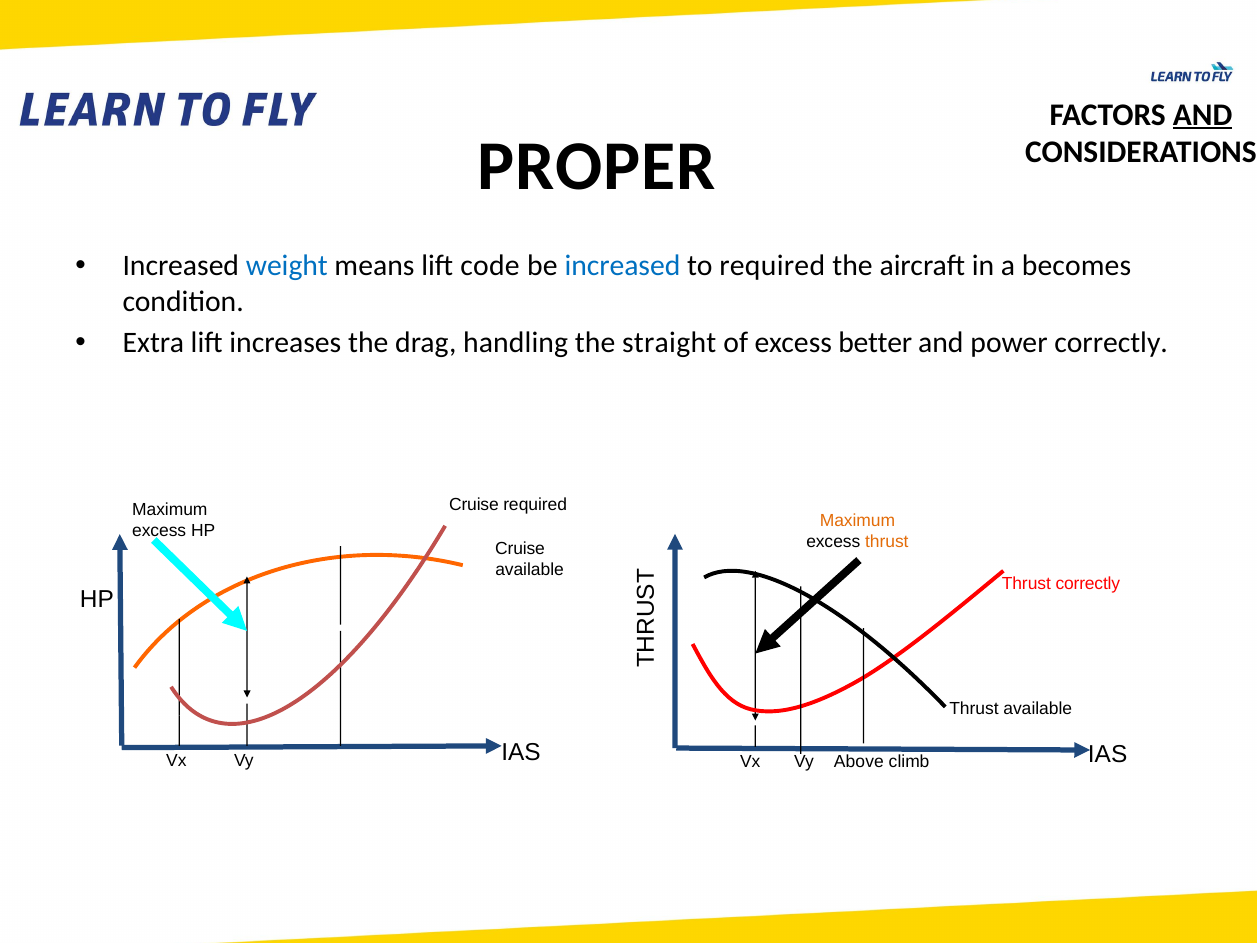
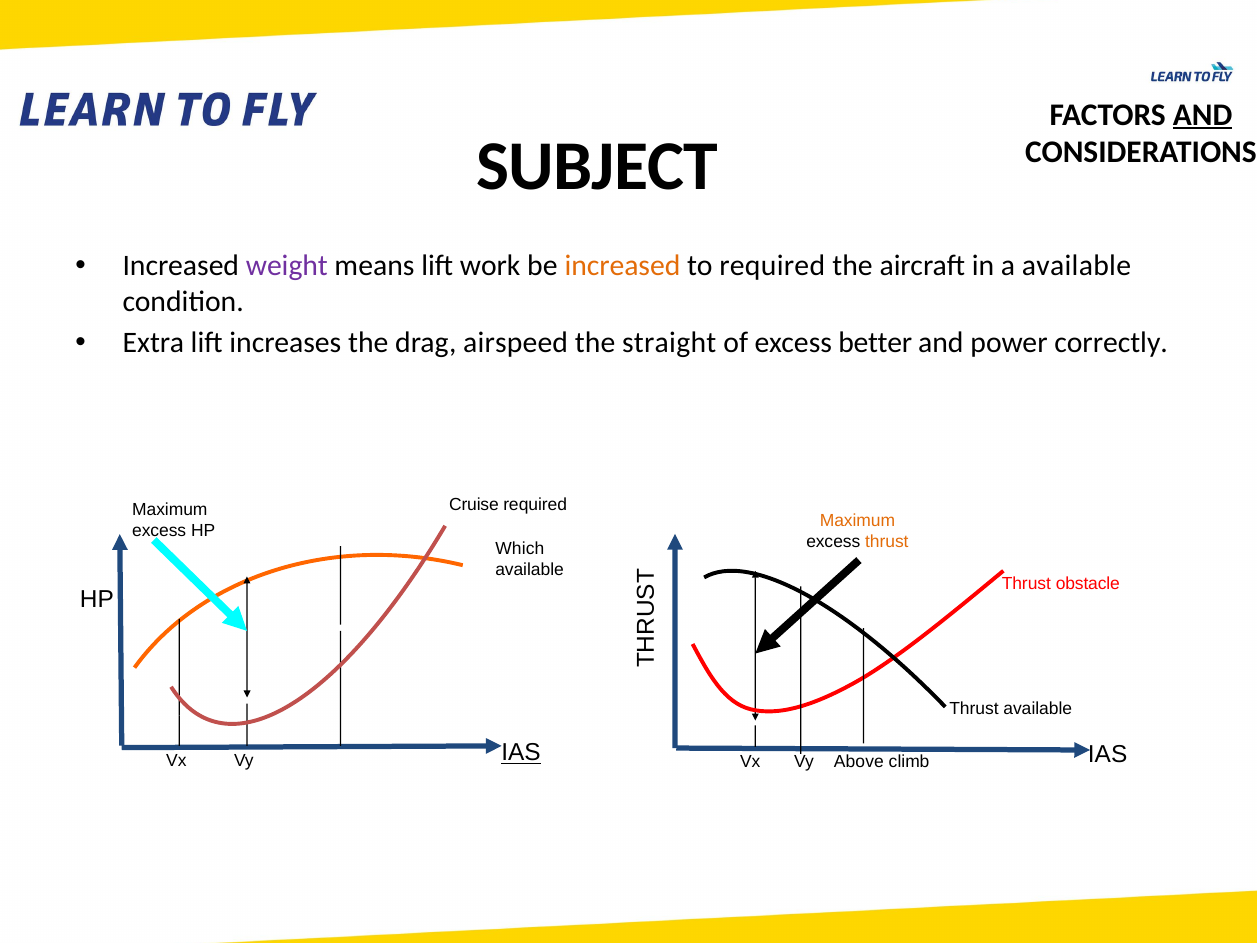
PROPER: PROPER -> SUBJECT (597, 167)
weight colour: blue -> purple (287, 266)
code: code -> work (490, 266)
increased colour: blue -> orange (622, 266)
a becomes: becomes -> available (1076, 266)
handling: handling -> airspeed (516, 343)
Cruise: Cruise -> Which (520, 549)
Thrust correctly: correctly -> obstacle (1088, 583)
IAS underline: none -> present (521, 753)
